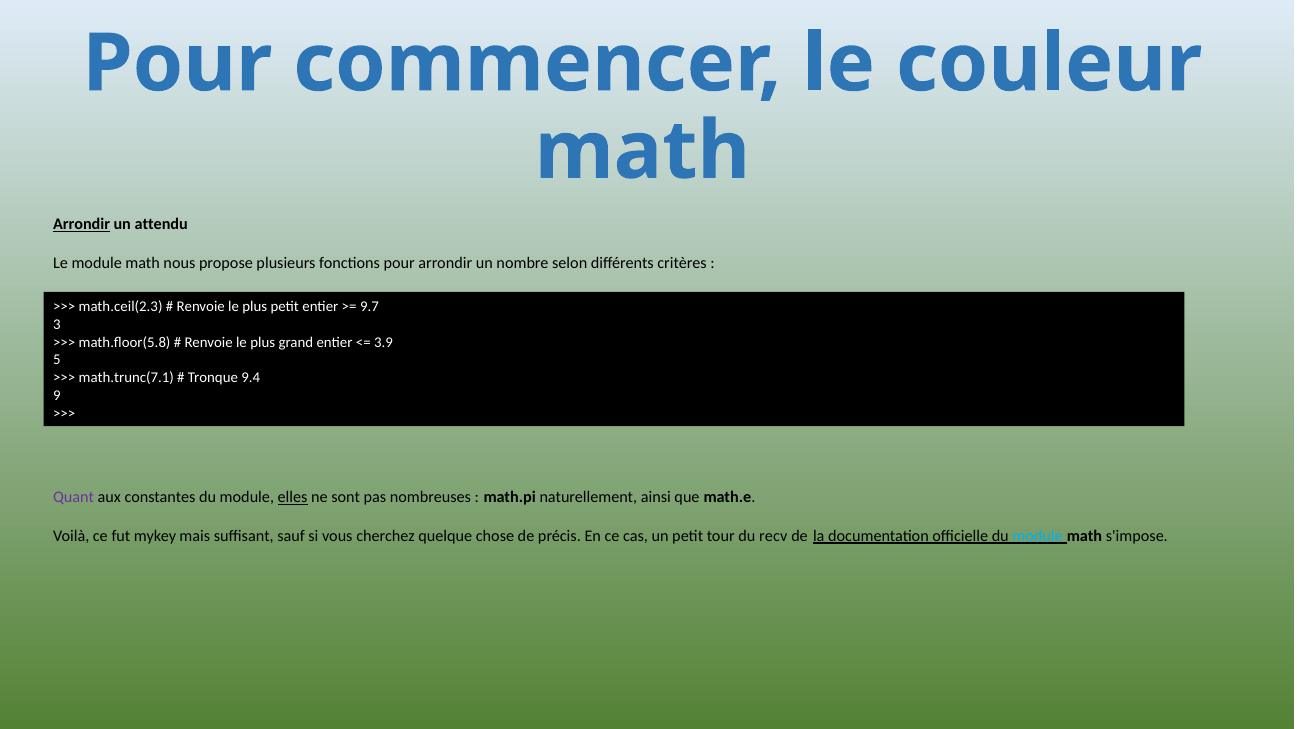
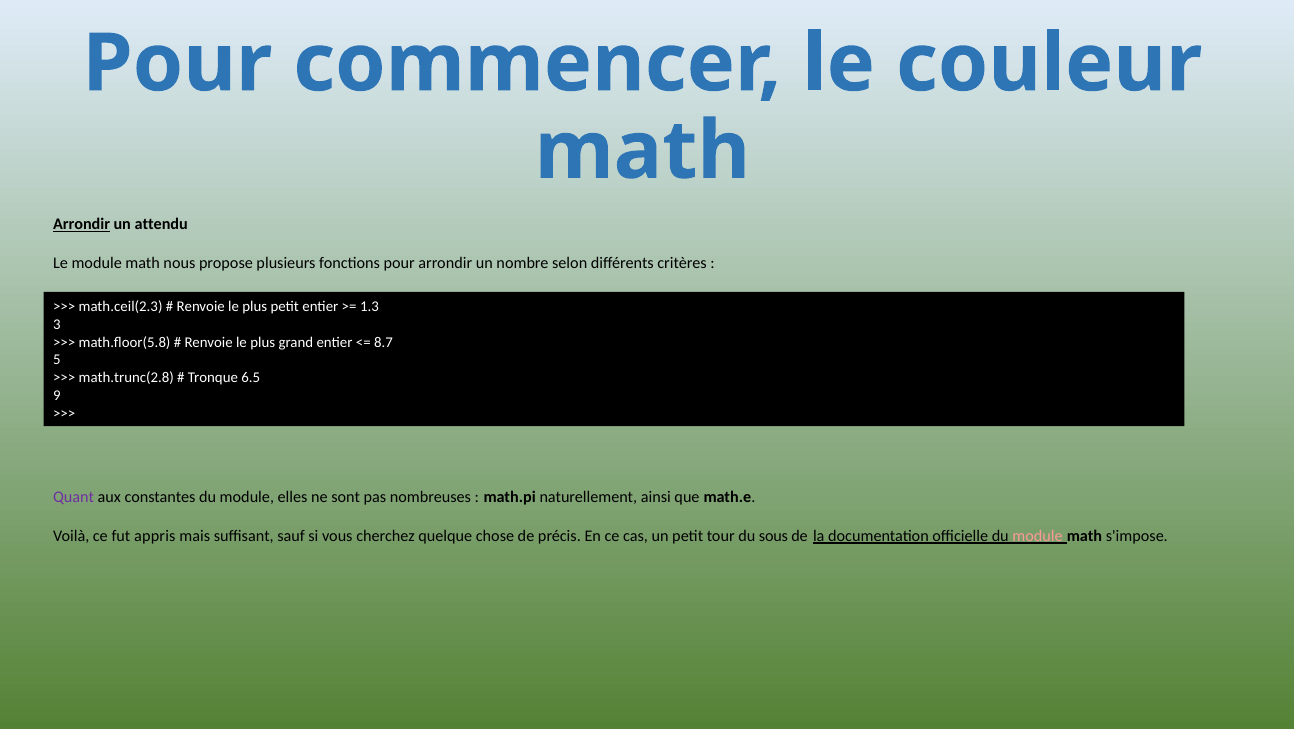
9.7: 9.7 -> 1.3 (369, 307)
3.9: 3.9 -> 8.7 (384, 342)
math.trunc(7.1: math.trunc(7.1 -> math.trunc(2.8 (126, 378)
9.4: 9.4 -> 6.5 (251, 378)
elles underline: present -> none (293, 497)
mykey: mykey -> appris (155, 536)
recv: recv -> sous (773, 536)
module colour: light blue -> pink (1038, 536)
